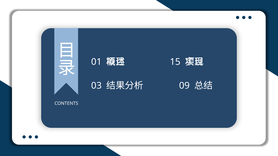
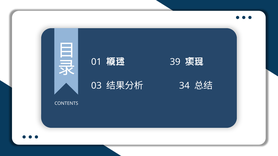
15: 15 -> 39 (175, 62)
09: 09 -> 34 (184, 86)
